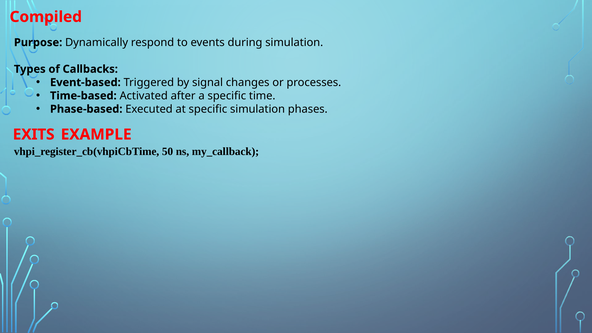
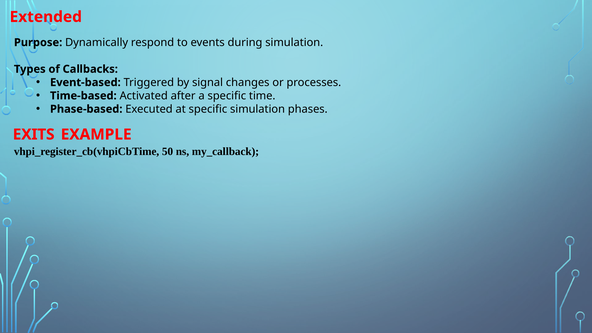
Compiled: Compiled -> Extended (46, 17)
